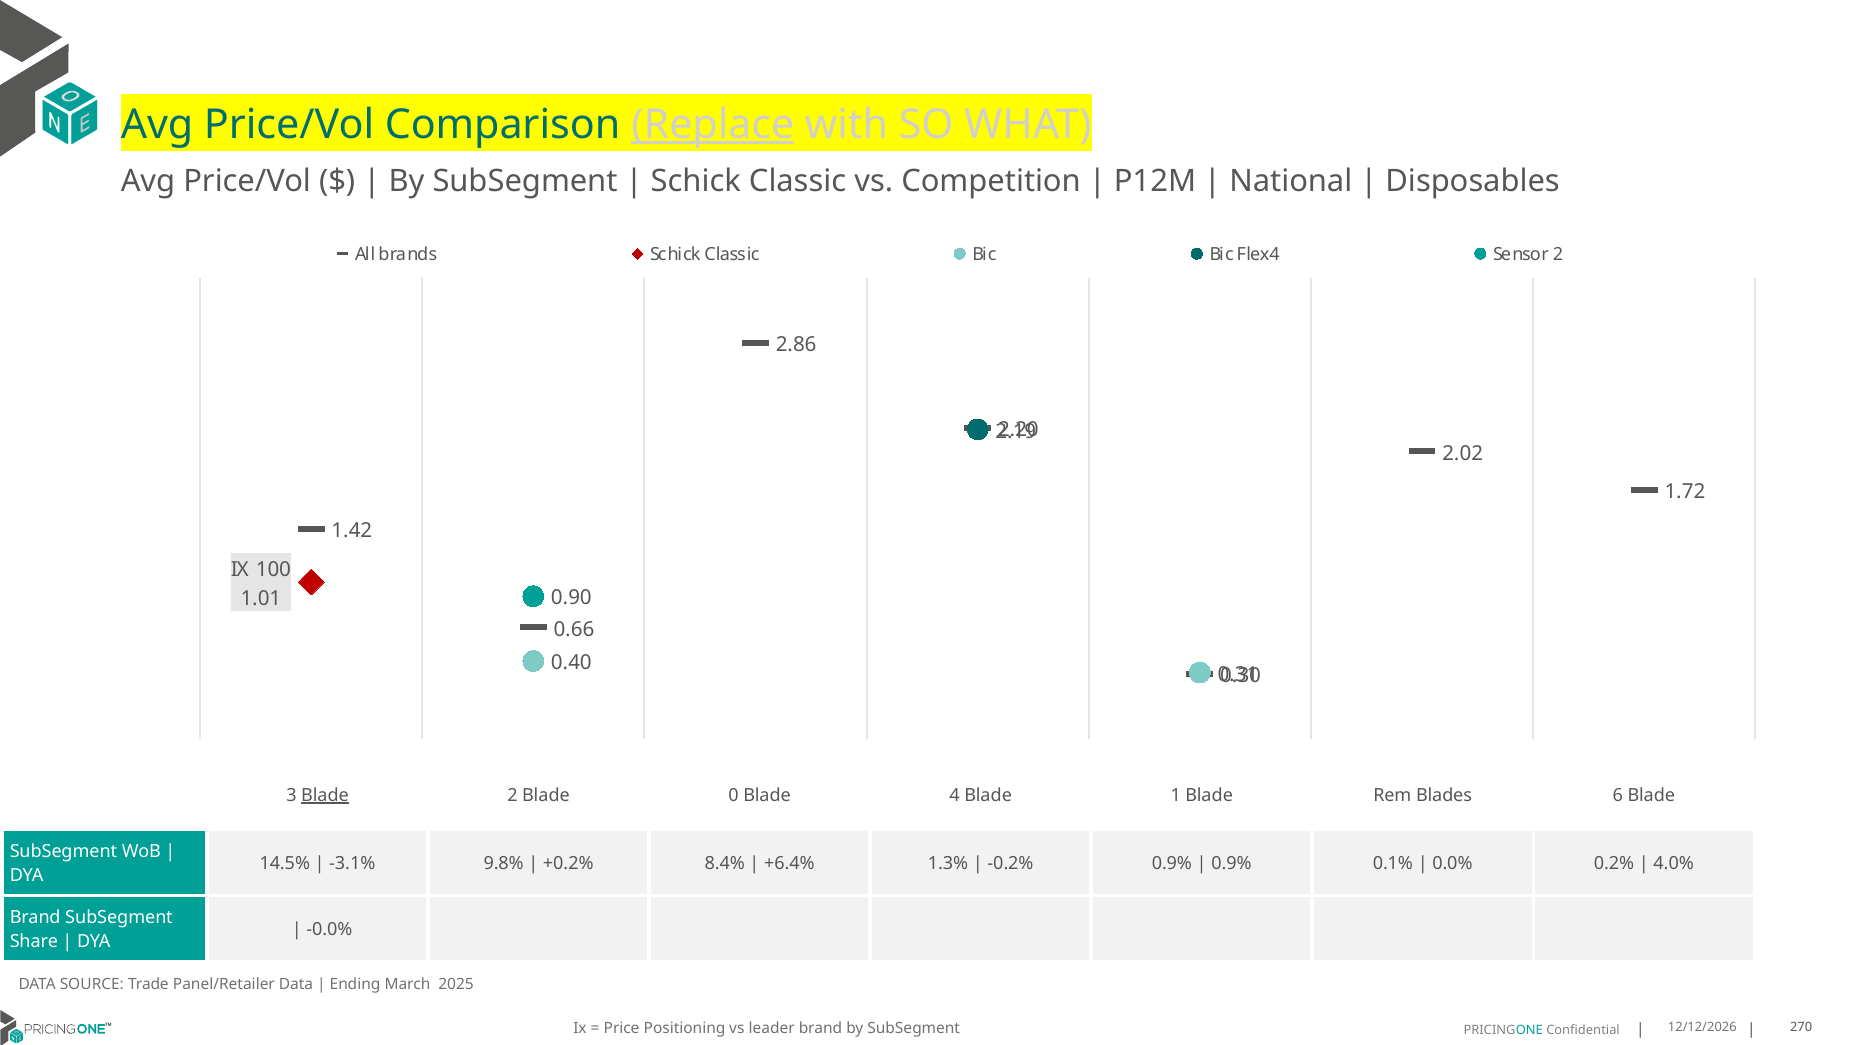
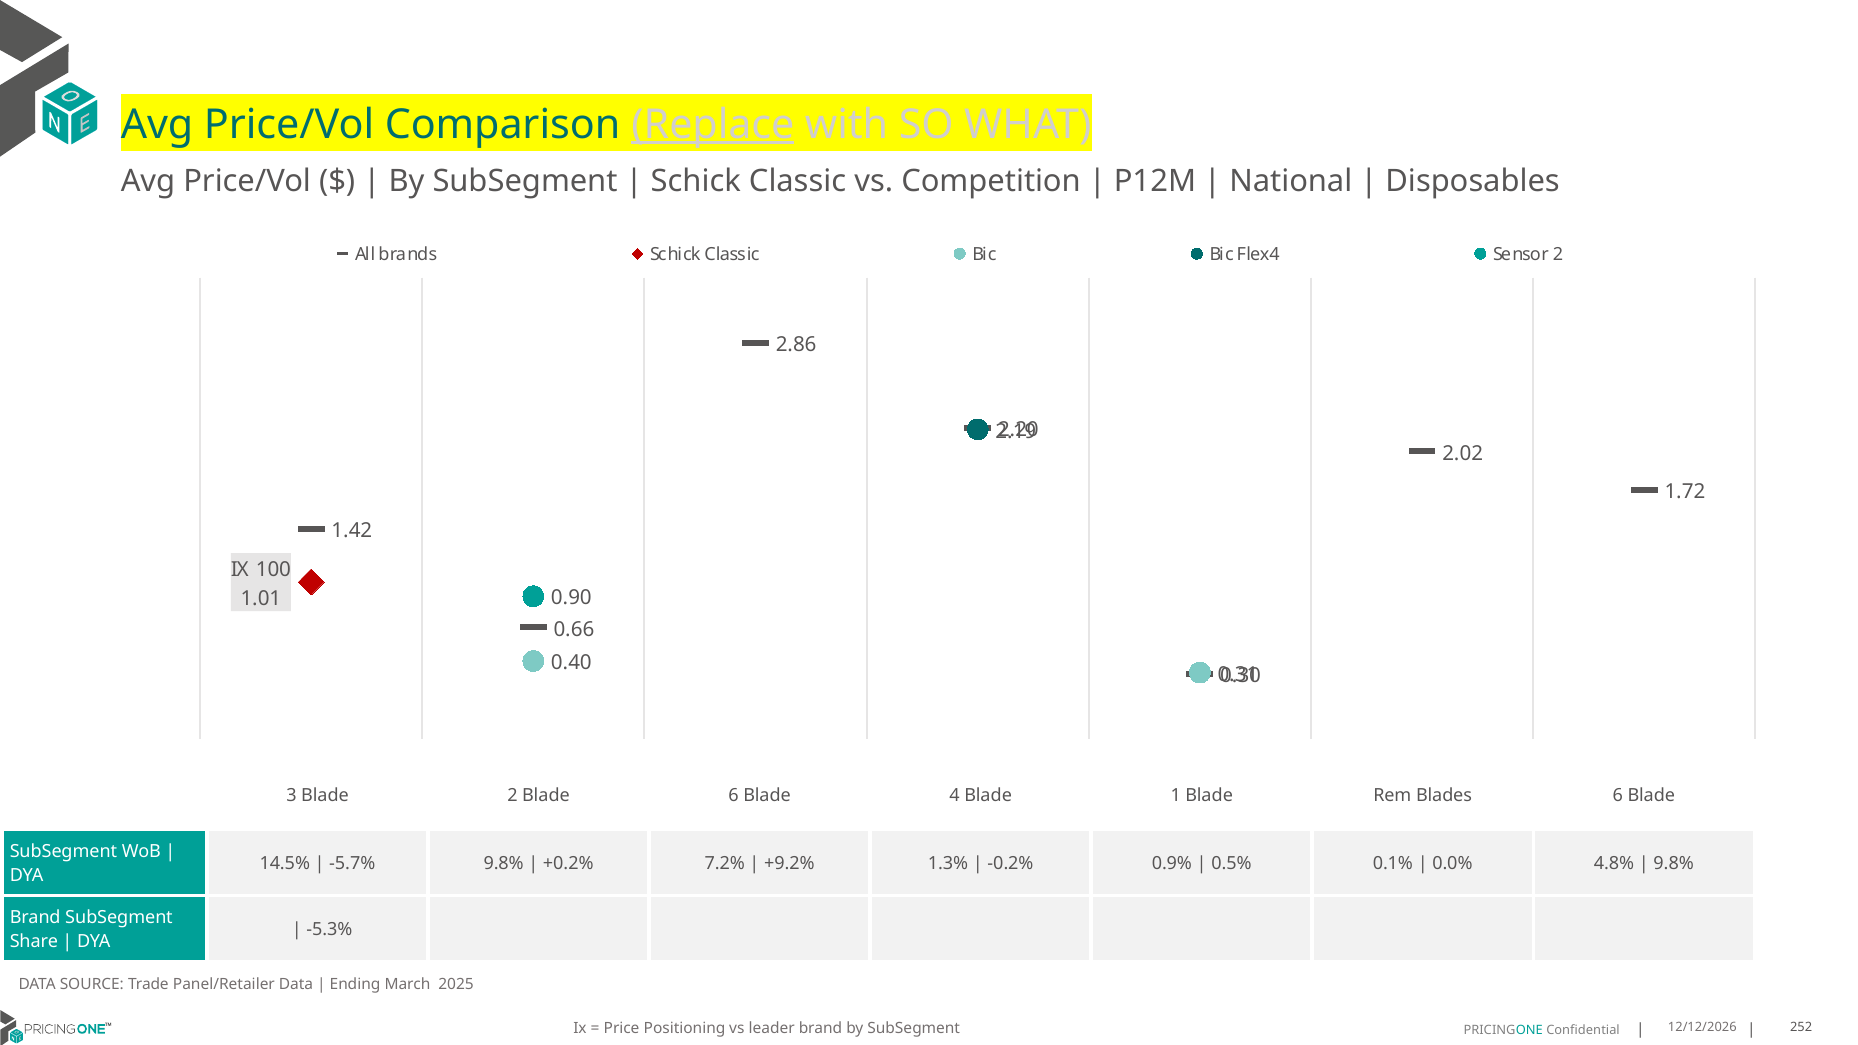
Blade underline: present -> none (325, 795)
Blade 0: 0 -> 6 (734, 795)
-3.1%: -3.1% -> -5.7% (352, 864)
8.4%: 8.4% -> 7.2% (725, 864)
+6.4%: +6.4% -> +9.2% (789, 864)
0.9%: 0.9% -> 0.5% (1231, 864)
0.2%: 0.2% -> 4.8% (1614, 864)
4.0%: 4.0% -> 9.8% (1674, 864)
-0.0%: -0.0% -> -5.3% (329, 930)
270: 270 -> 252 (1801, 1028)
